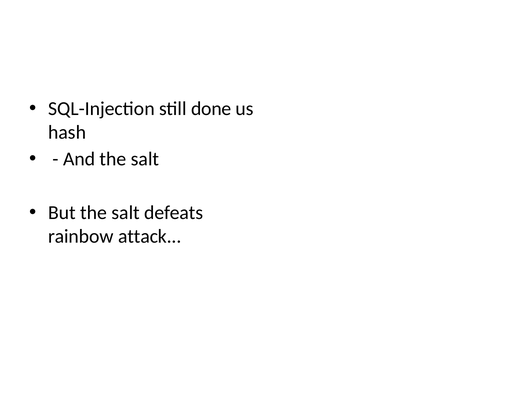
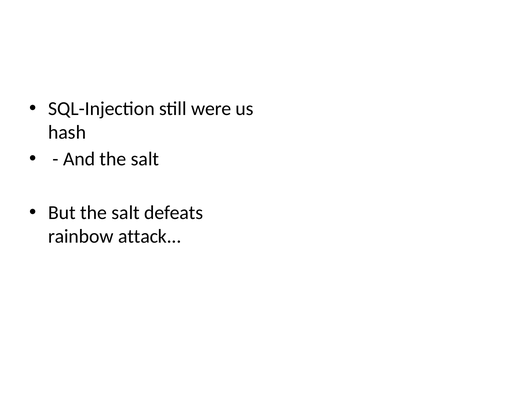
done: done -> were (211, 109)
